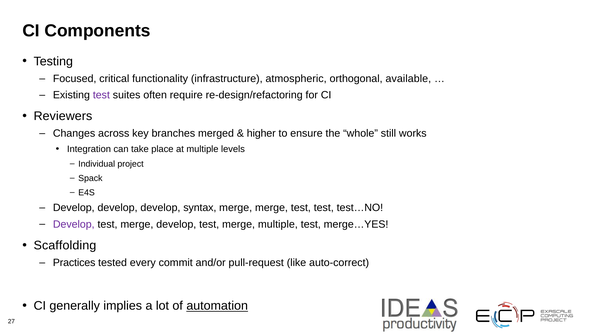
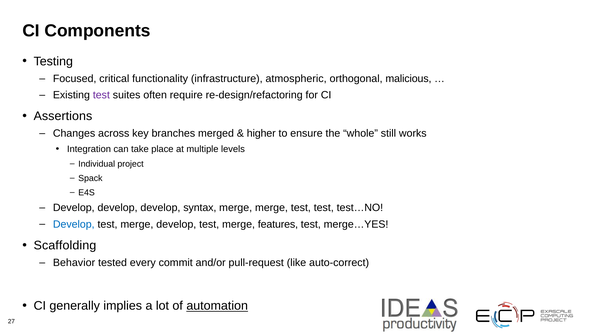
available: available -> malicious (408, 79)
Reviewers: Reviewers -> Assertions (63, 116)
Develop colour: purple -> blue (74, 224)
merge multiple: multiple -> features (278, 224)
Practices: Practices -> Behavior (74, 263)
